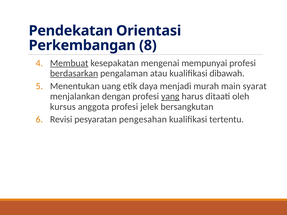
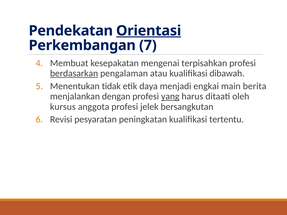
Orientasi underline: none -> present (149, 31)
8: 8 -> 7 (148, 45)
Membuat underline: present -> none (69, 63)
mempunyai: mempunyai -> terpisahkan (204, 63)
uang: uang -> tidak (111, 86)
murah: murah -> engkai (206, 86)
syarat: syarat -> berita (255, 86)
pengesahan: pengesahan -> peningkatan (143, 120)
